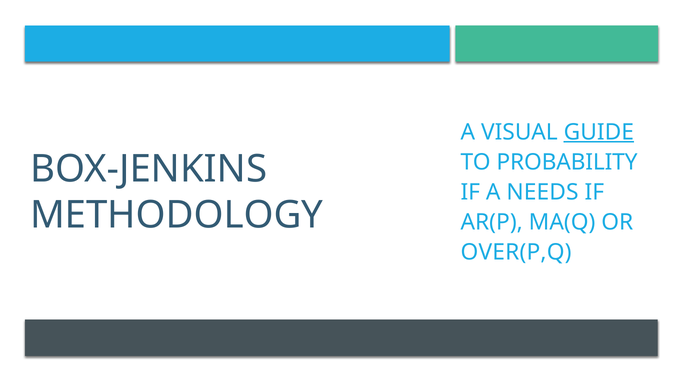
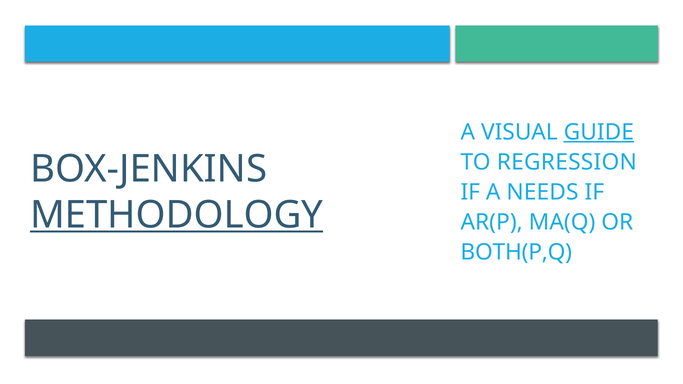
PROBABILITY: PROBABILITY -> REGRESSION (567, 162)
METHODOLOGY underline: none -> present (177, 215)
OVER(P,Q: OVER(P,Q -> BOTH(P,Q (516, 252)
